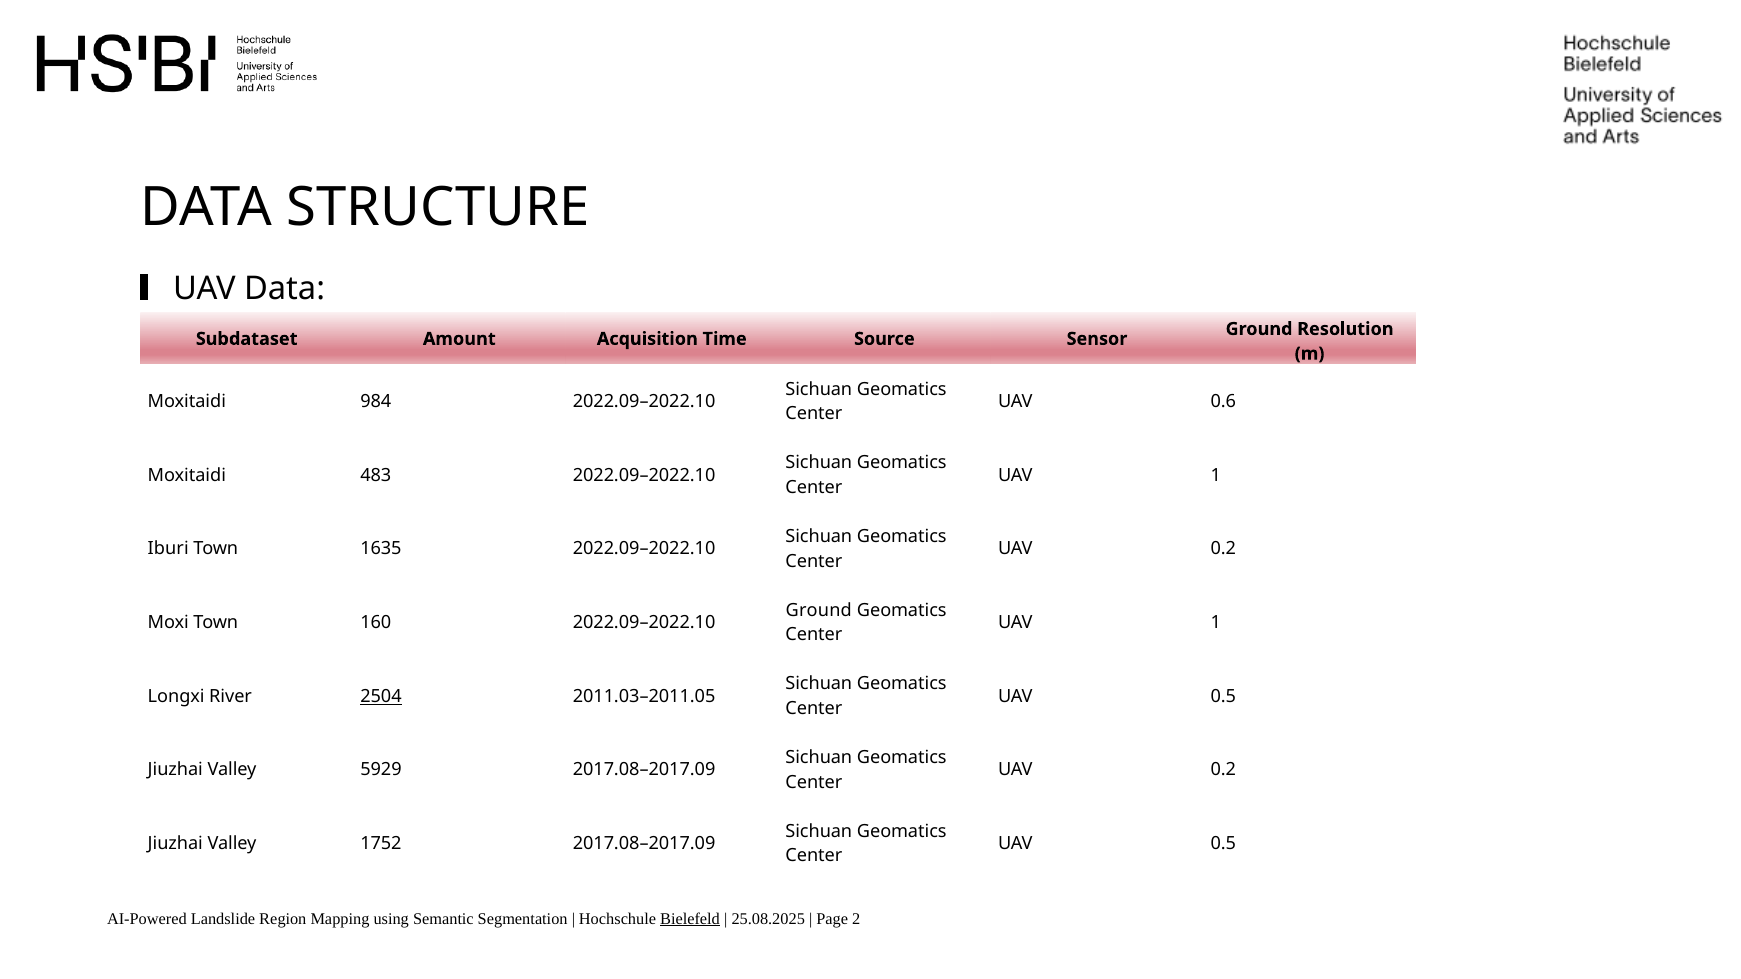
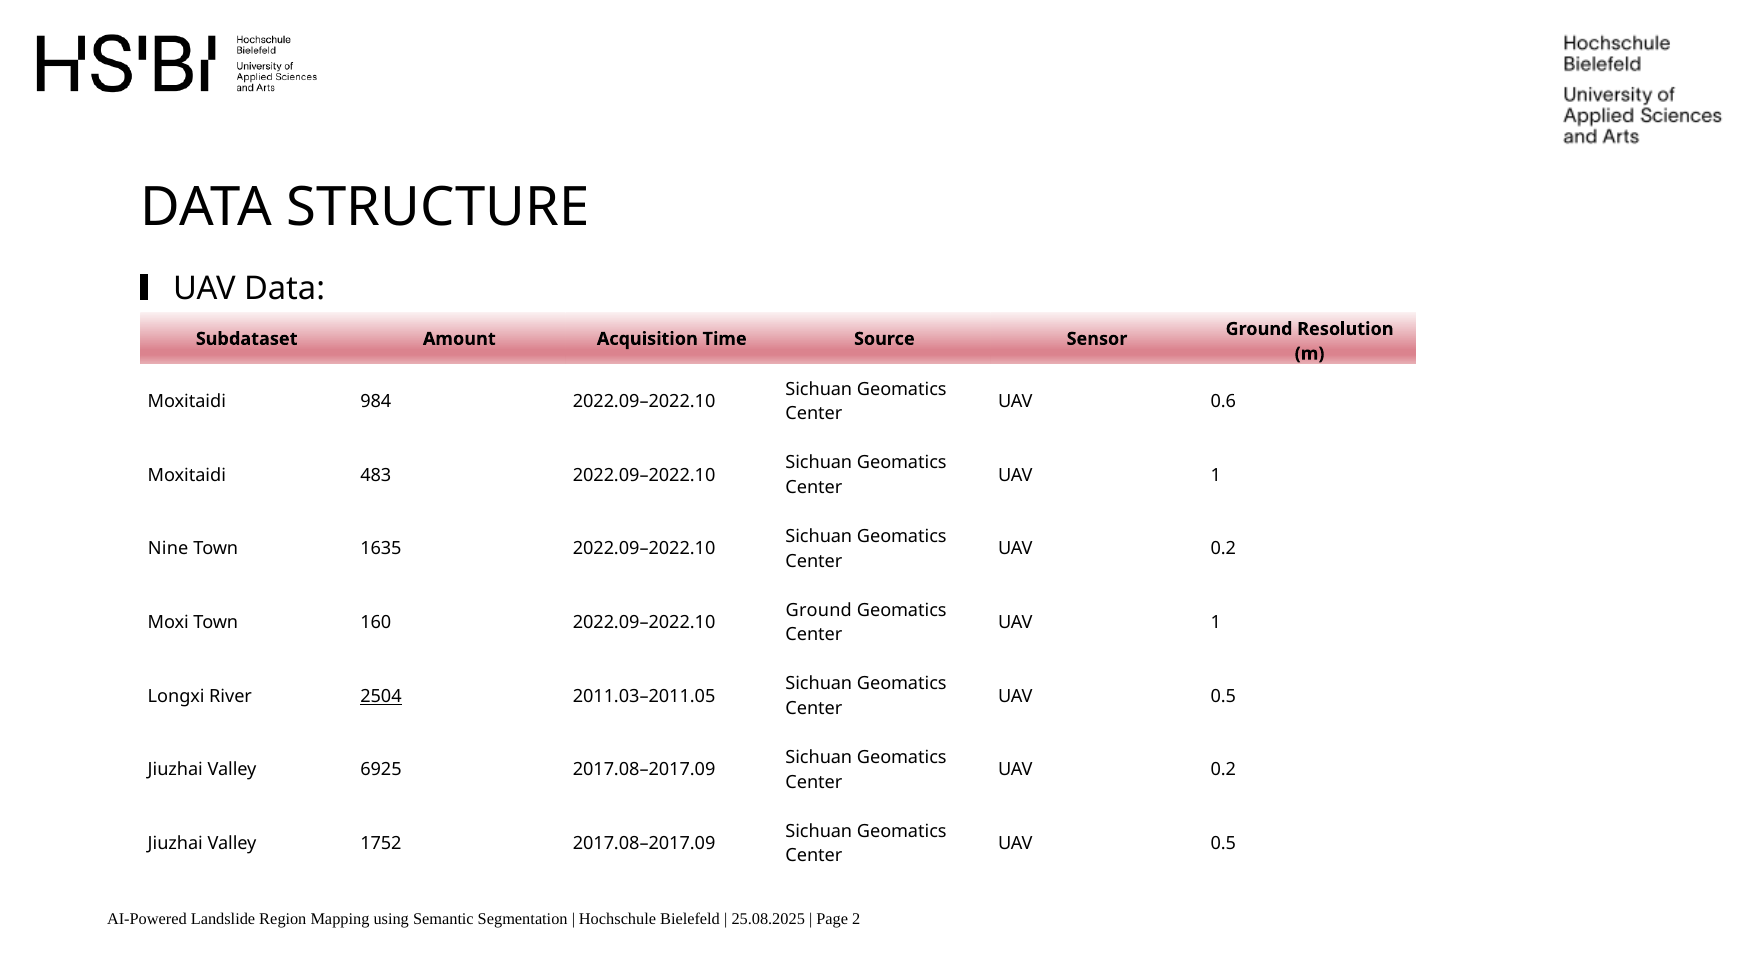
Iburi: Iburi -> Nine (168, 549)
5929: 5929 -> 6925 (381, 770)
Bielefeld underline: present -> none (690, 919)
